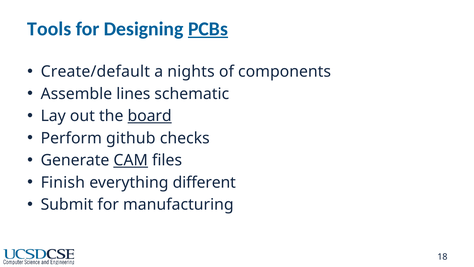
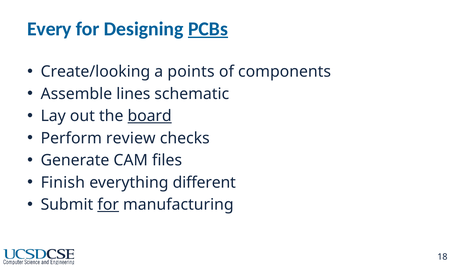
Tools: Tools -> Every (49, 29)
Create/default: Create/default -> Create/looking (95, 72)
nights: nights -> points (191, 72)
github: github -> review (131, 138)
CAM underline: present -> none (131, 160)
for underline: none -> present (108, 204)
